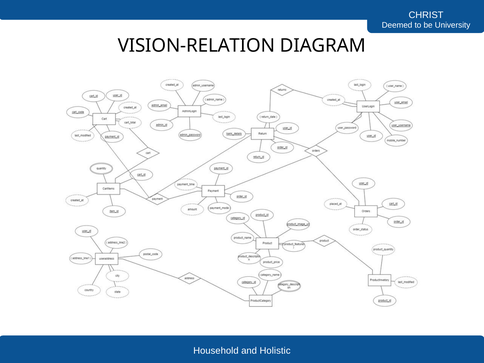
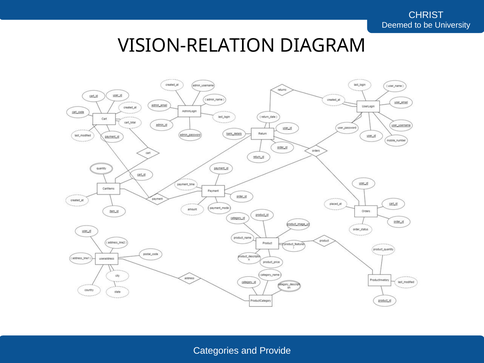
Household: Household -> Categories (216, 351)
Holistic: Holistic -> Provide (275, 351)
